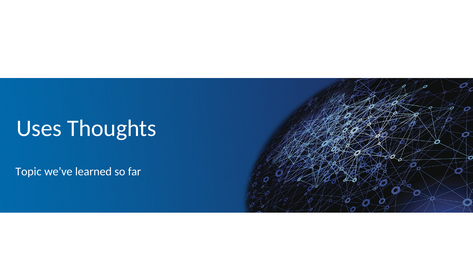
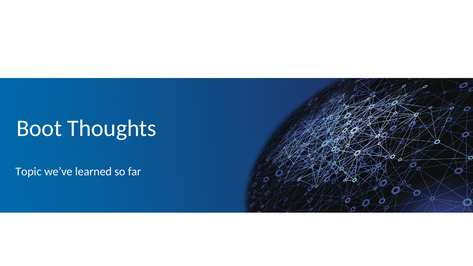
Uses: Uses -> Boot (39, 128)
